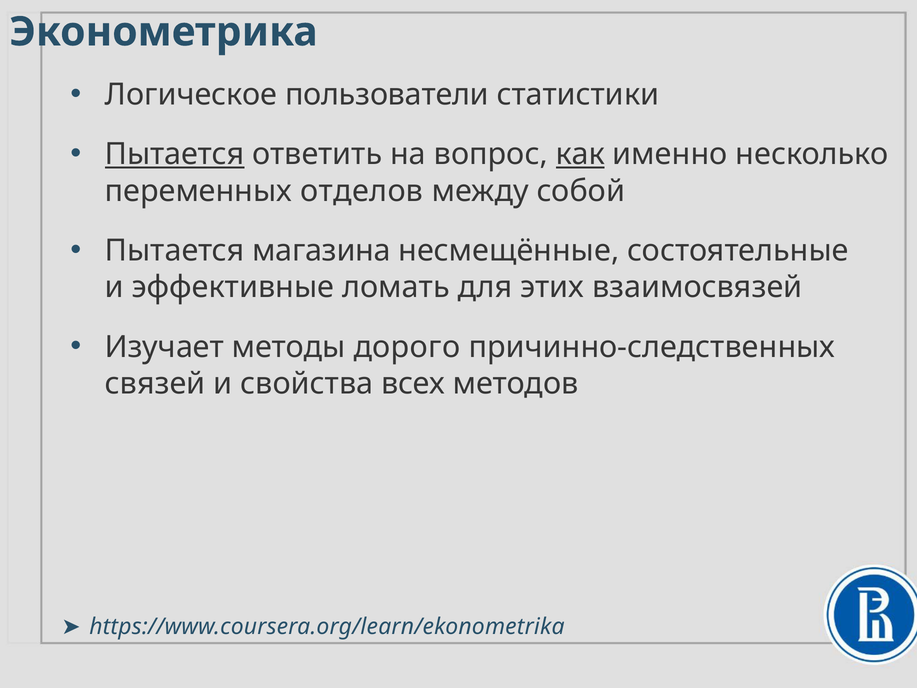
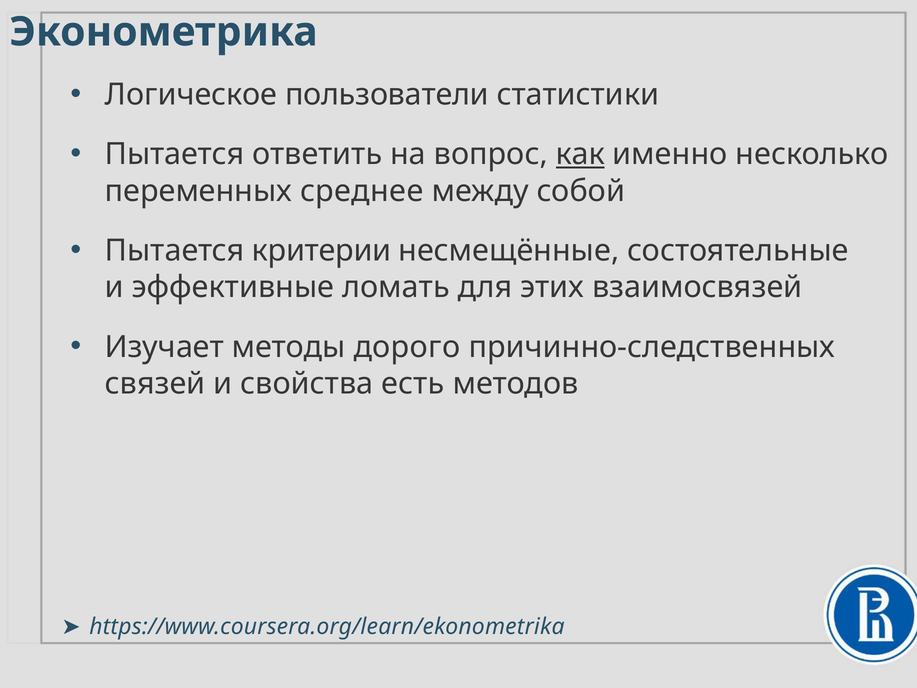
Пытается underline: present -> none (175, 154)
отделов: отделов -> среднее (362, 191)
магазина: магазина -> критерии (322, 251)
всех: всех -> есть (413, 383)
